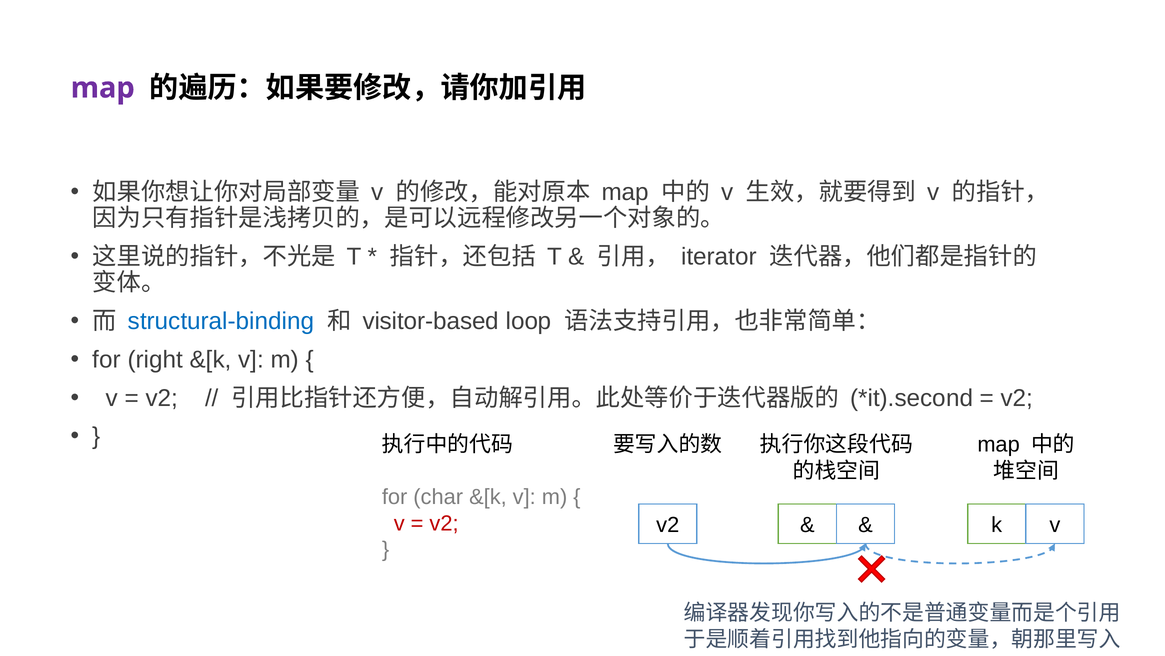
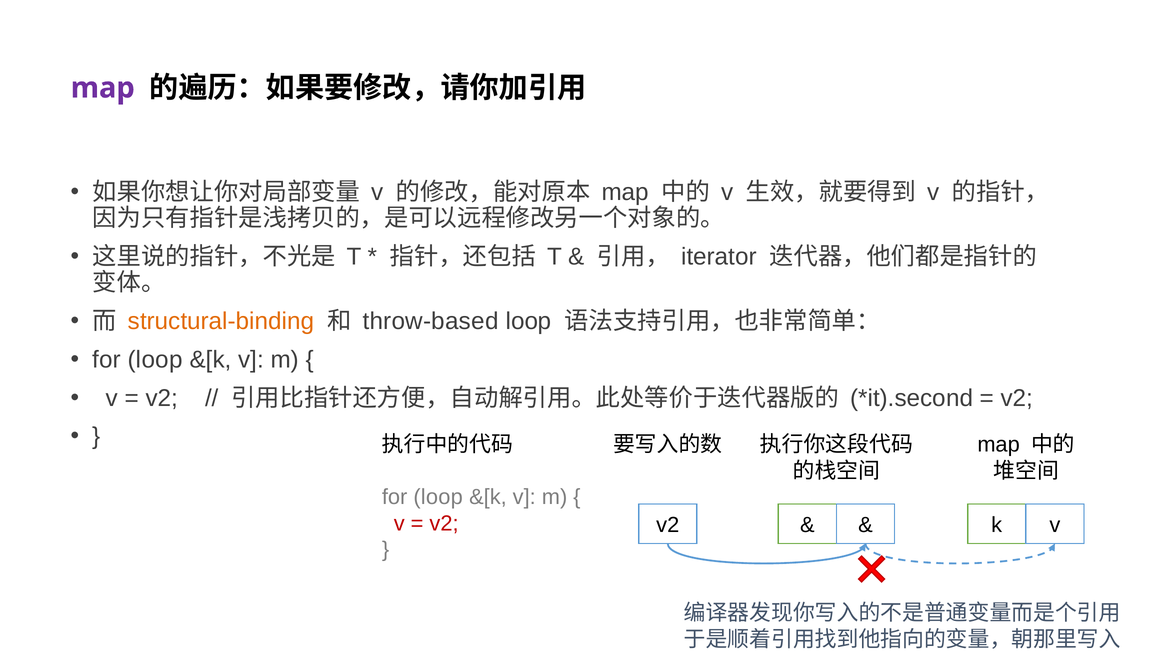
structural-binding colour: blue -> orange (221, 321)
visitor-based: visitor-based -> throw-based (431, 321)
right: right -> loop (155, 359)
char: char -> loop (438, 497)
